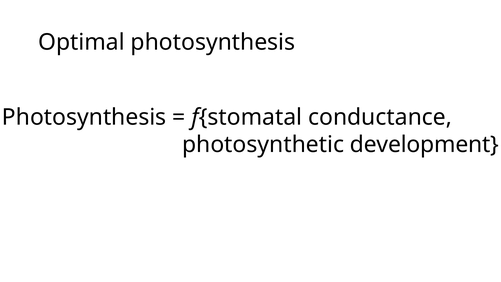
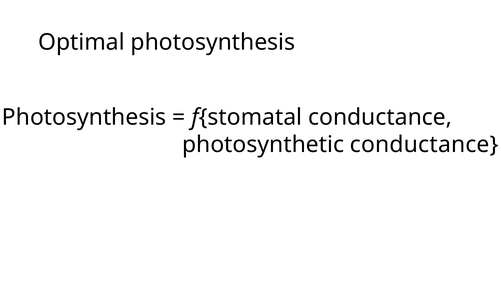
photosynthetic development: development -> conductance (424, 145)
